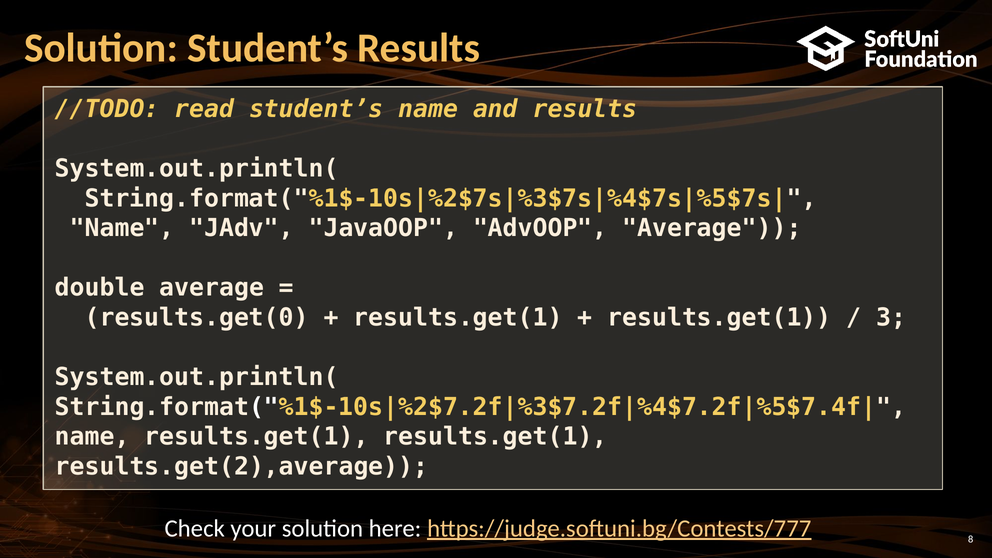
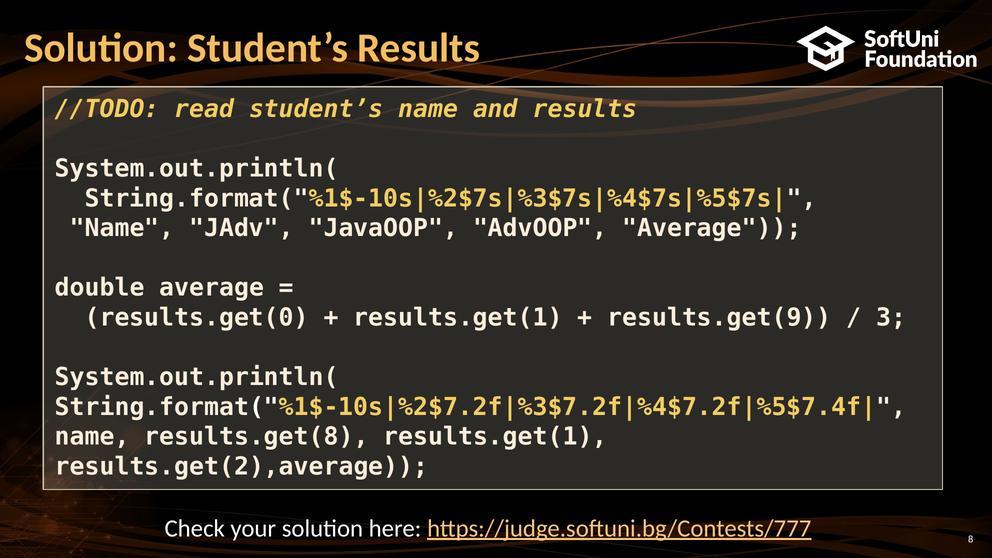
results.get(1: results.get(1 -> results.get(9 (719, 318)
name results.get(1: results.get(1 -> results.get(8 (257, 437)
